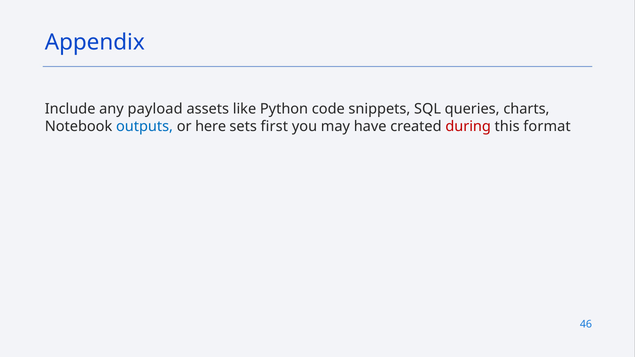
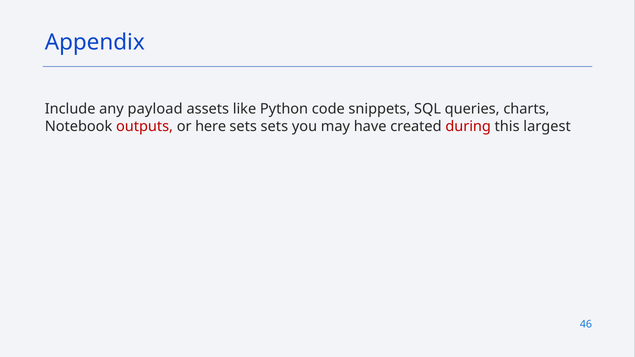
outputs colour: blue -> red (145, 126)
sets first: first -> sets (274, 126)
format: format -> largest (547, 126)
